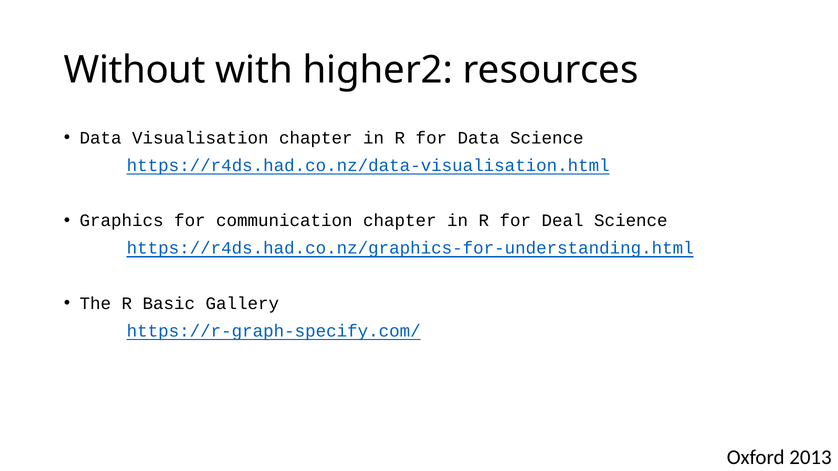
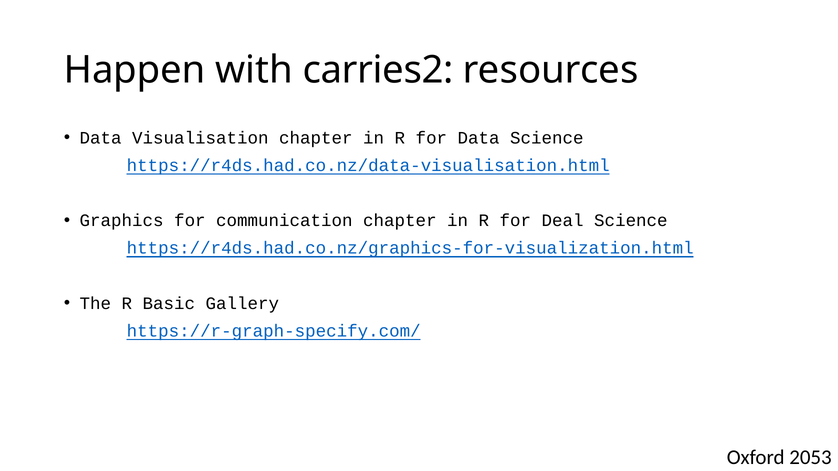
Without: Without -> Happen (135, 70)
higher2: higher2 -> carries2 (378, 70)
https://r4ds.had.co.nz/graphics-for-understanding.html: https://r4ds.had.co.nz/graphics-for-understanding.html -> https://r4ds.had.co.nz/graphics-for-visualization.html (410, 248)
2013: 2013 -> 2053 (810, 458)
